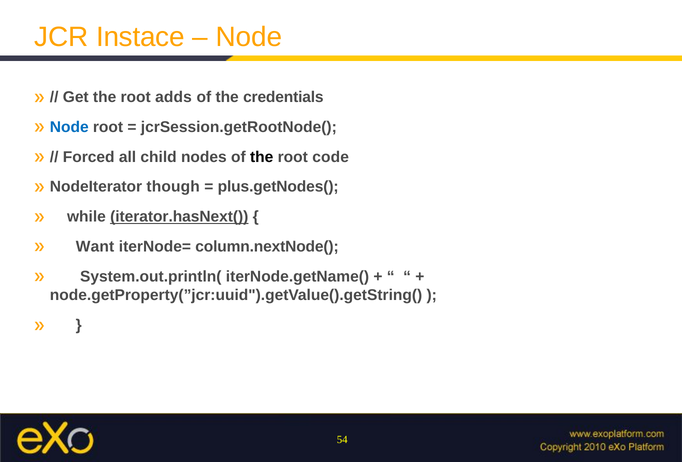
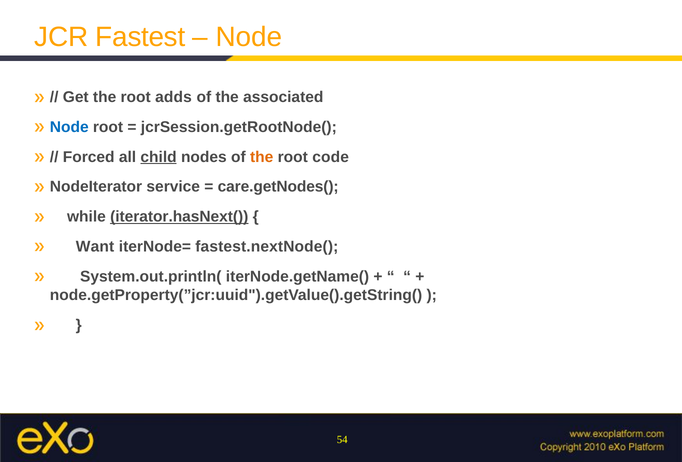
Instace: Instace -> Fastest (140, 37)
credentials: credentials -> associated (283, 97)
child underline: none -> present (159, 157)
the colour: black -> orange (262, 157)
though: though -> service (173, 187)
plus.getNodes(: plus.getNodes( -> care.getNodes( (278, 187)
column.nextNode(: column.nextNode( -> fastest.nextNode( (267, 247)
